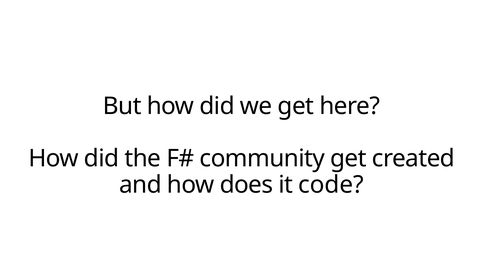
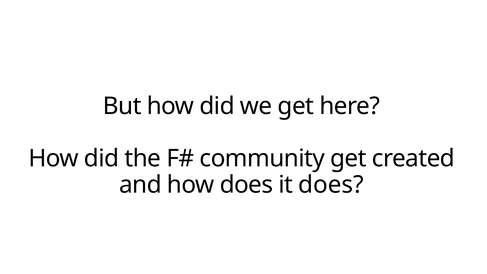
it code: code -> does (331, 185)
